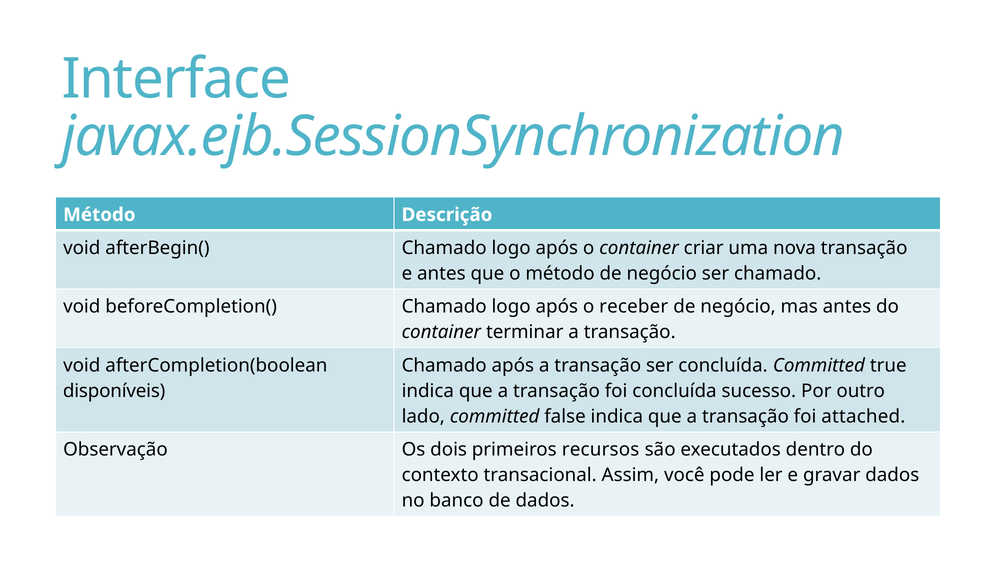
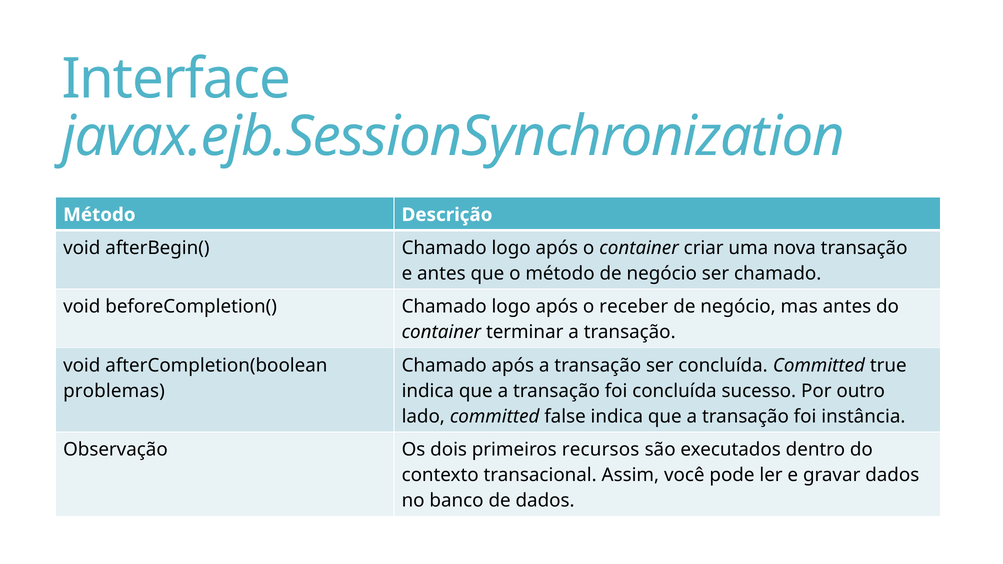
disponíveis: disponíveis -> problemas (114, 391)
attached: attached -> instância (863, 417)
